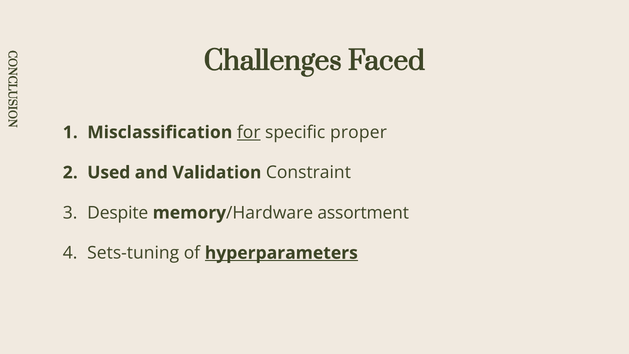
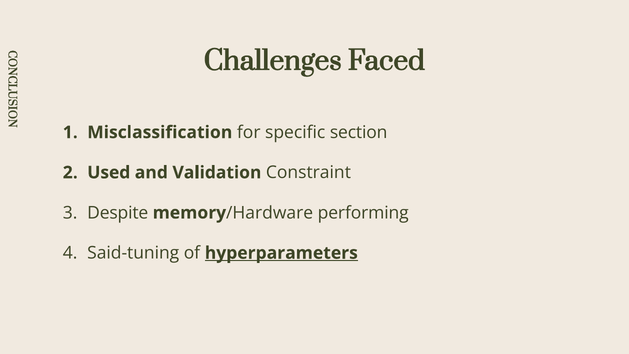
for underline: present -> none (249, 132)
proper: proper -> section (359, 132)
assortment: assortment -> performing (363, 213)
Sets-tuning: Sets-tuning -> Said-tuning (133, 253)
